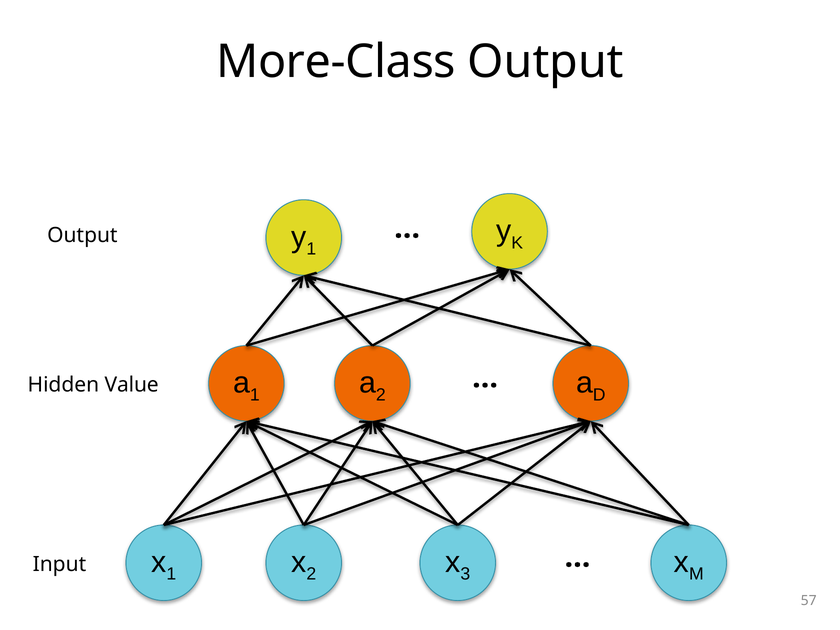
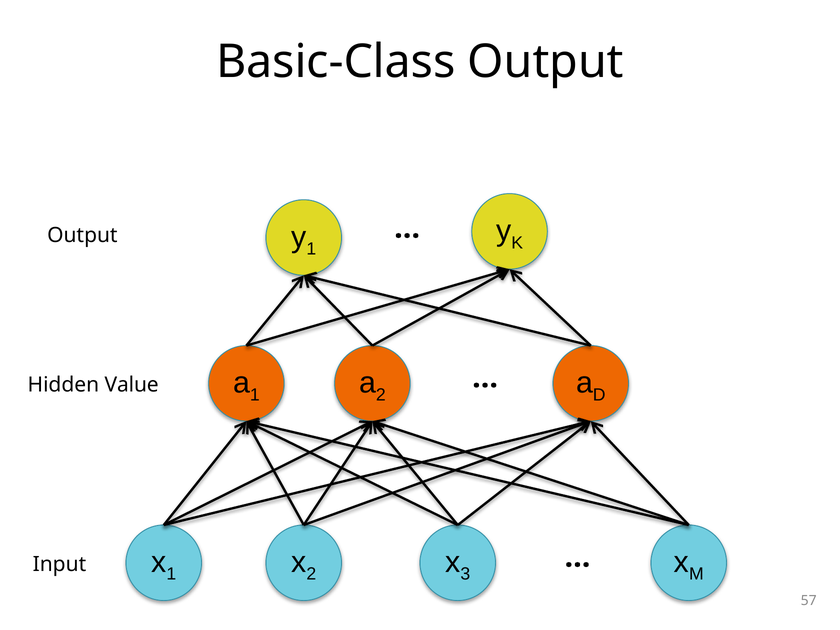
More-Class: More-Class -> Basic-Class (336, 62)
